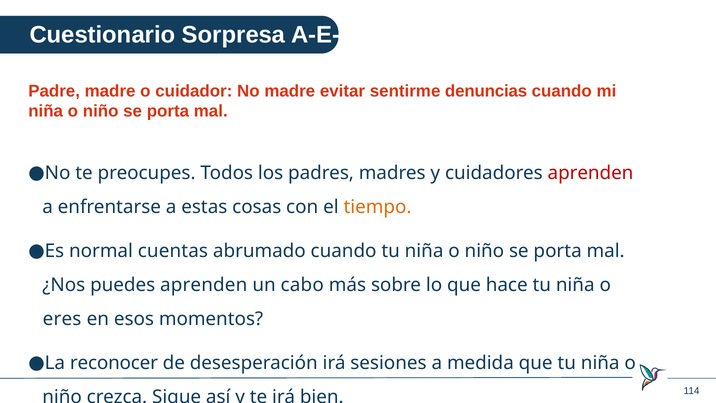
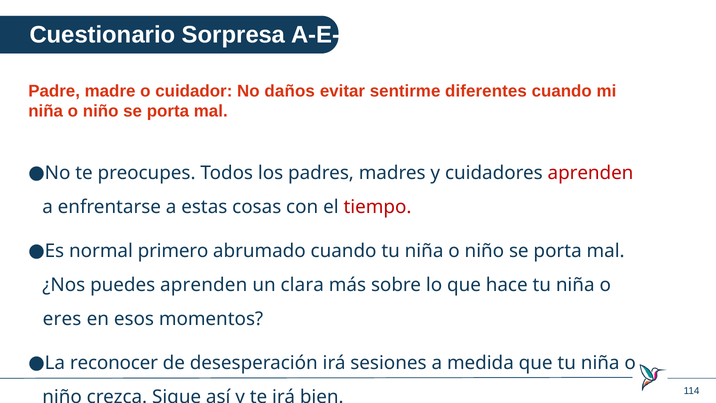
No madre: madre -> daños (290, 91)
denuncias: denuncias -> diferentes (486, 91)
tiempo colour: orange -> red (377, 207)
cuentas: cuentas -> primero (173, 251)
cabo: cabo -> clara (302, 285)
